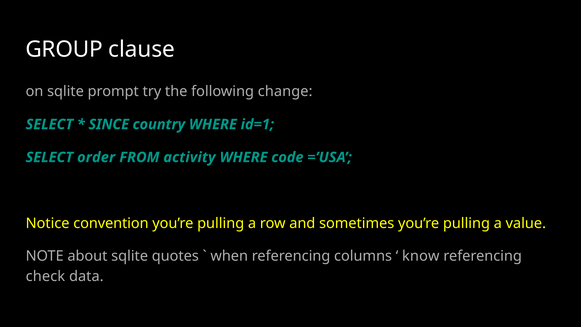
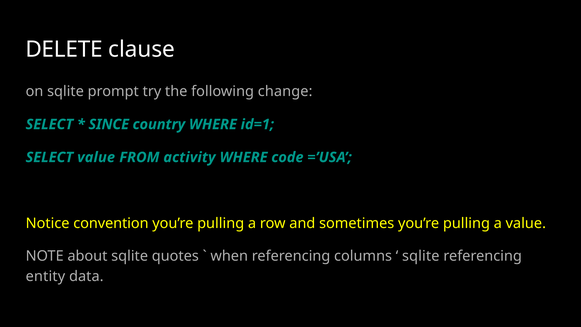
GROUP: GROUP -> DELETE (64, 49)
SELECT order: order -> value (96, 157)
know: know -> sqlite (421, 256)
check: check -> entity (45, 276)
